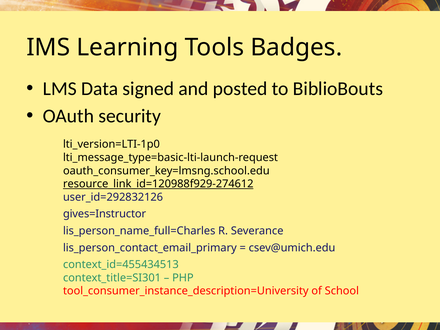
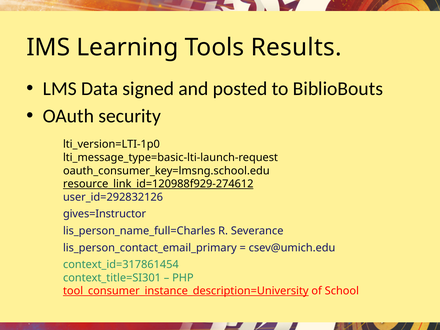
Badges: Badges -> Results (296, 48)
context_id=455434513: context_id=455434513 -> context_id=317861454 (121, 265)
tool_consumer_instance_description=University underline: none -> present (186, 291)
